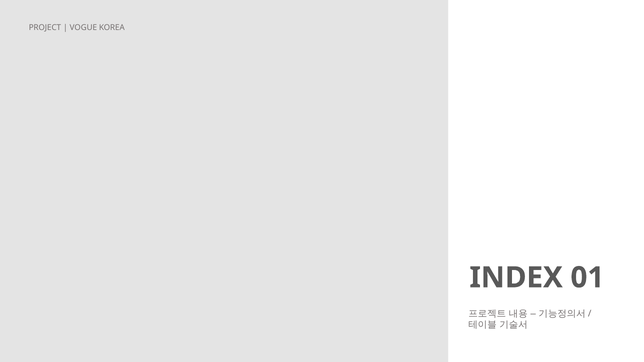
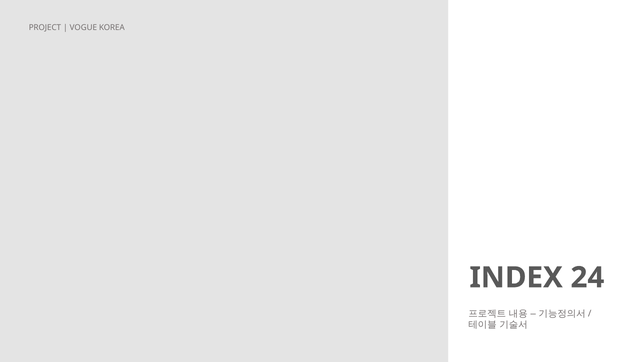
01: 01 -> 24 (587, 278)
